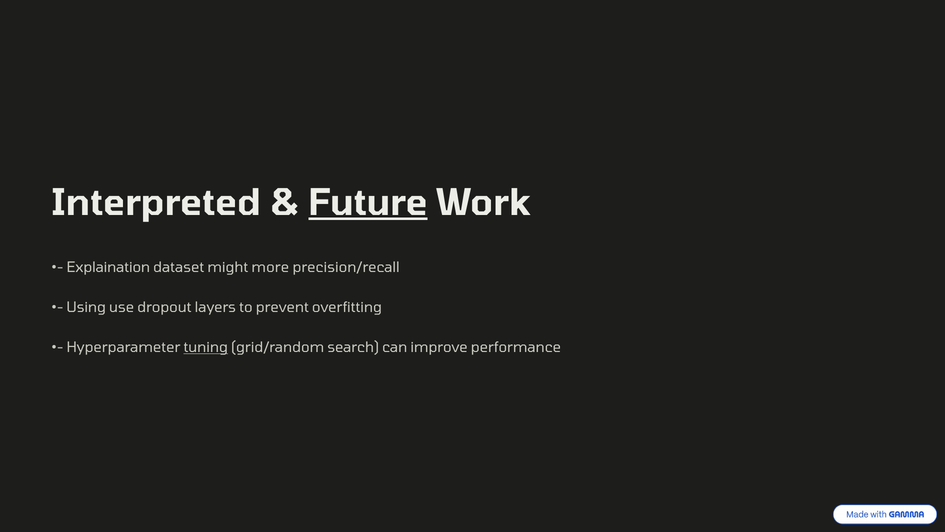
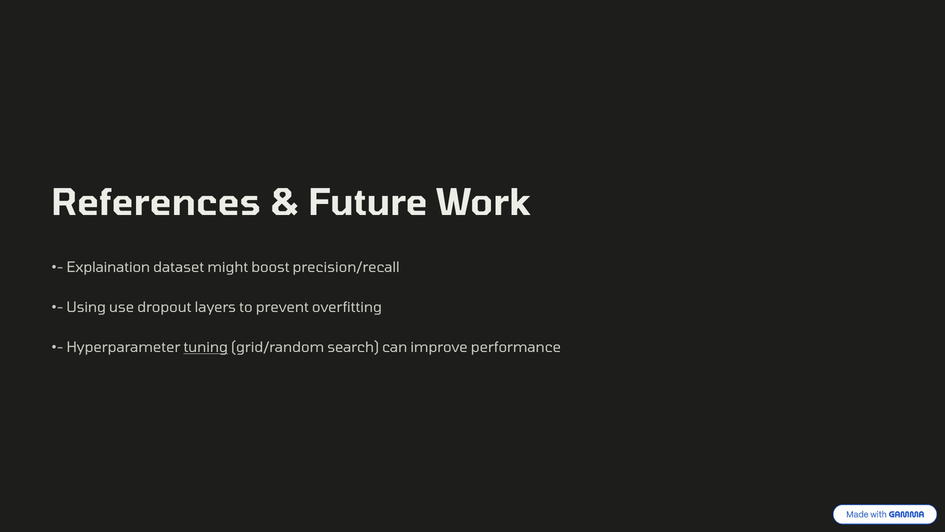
Interpreted: Interpreted -> References (156, 203)
Future underline: present -> none (368, 203)
more: more -> boost (270, 267)
